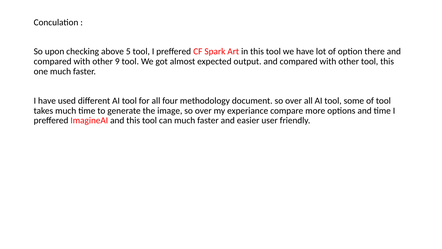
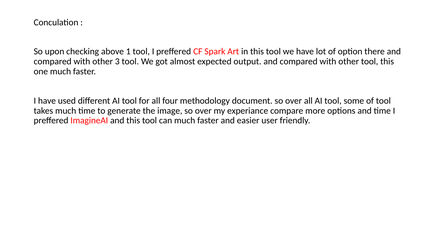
5: 5 -> 1 (128, 52)
9: 9 -> 3 (117, 61)
